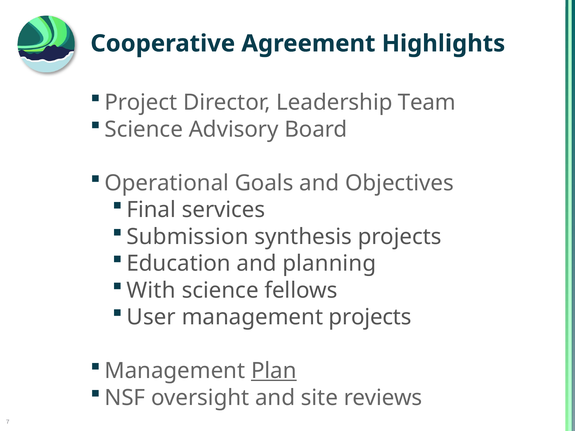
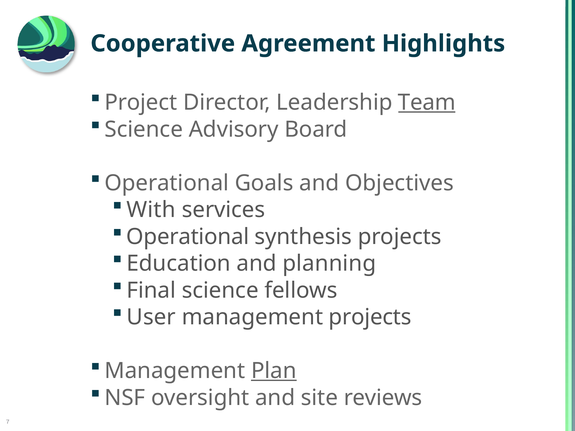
Team underline: none -> present (427, 103)
Final: Final -> With (151, 210)
Submission: Submission -> Operational (188, 237)
With: With -> Final (151, 290)
